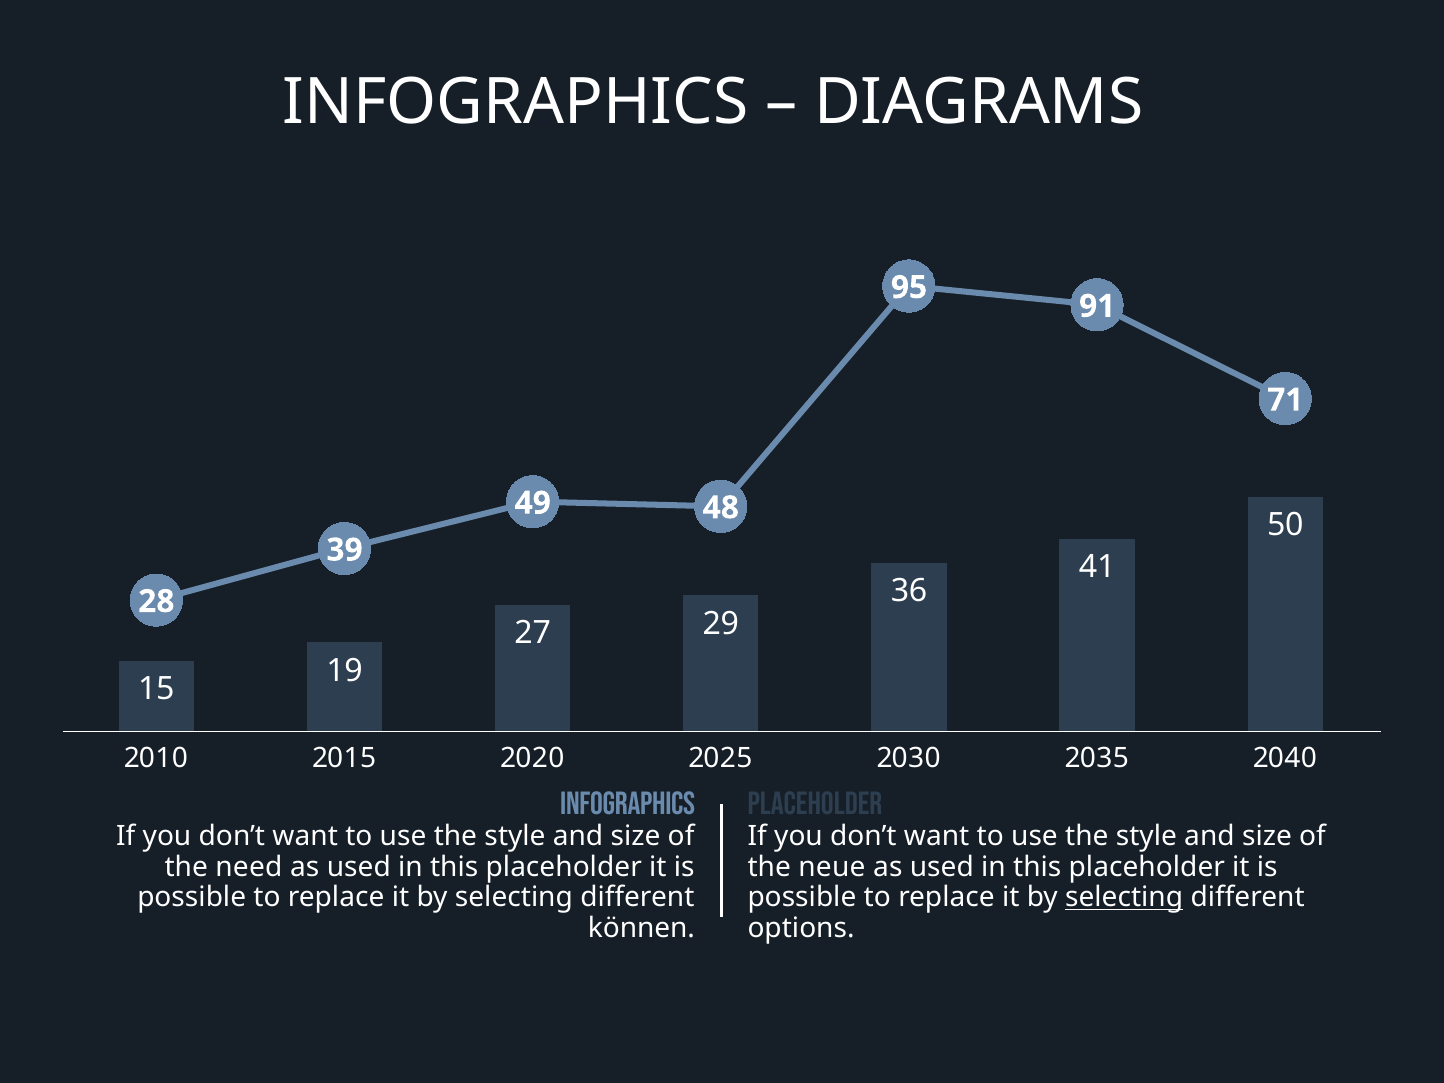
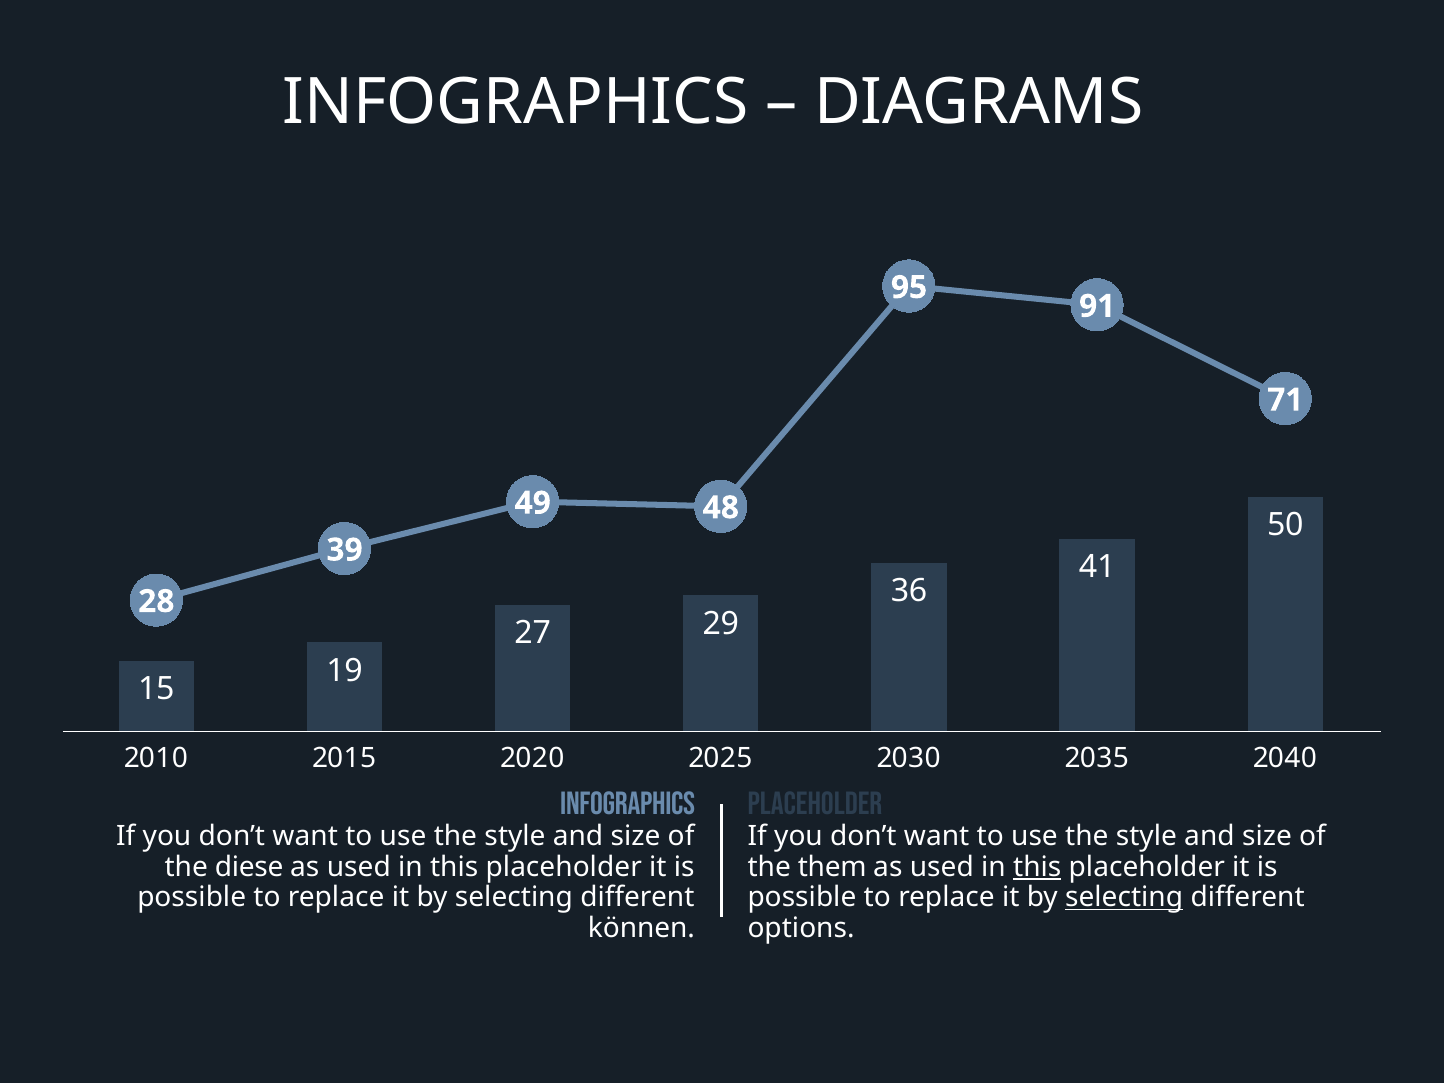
need: need -> diese (249, 867)
neue: neue -> them (832, 867)
this underline: none -> present (1037, 867)
